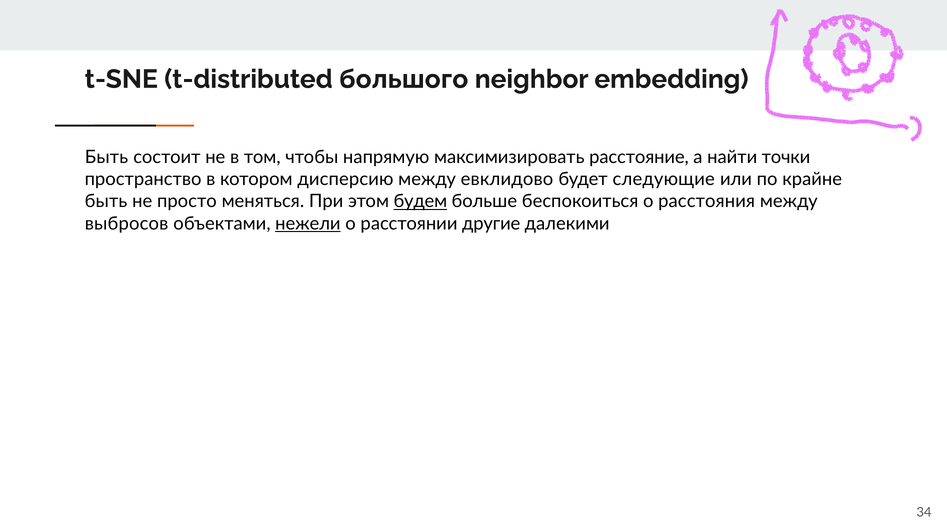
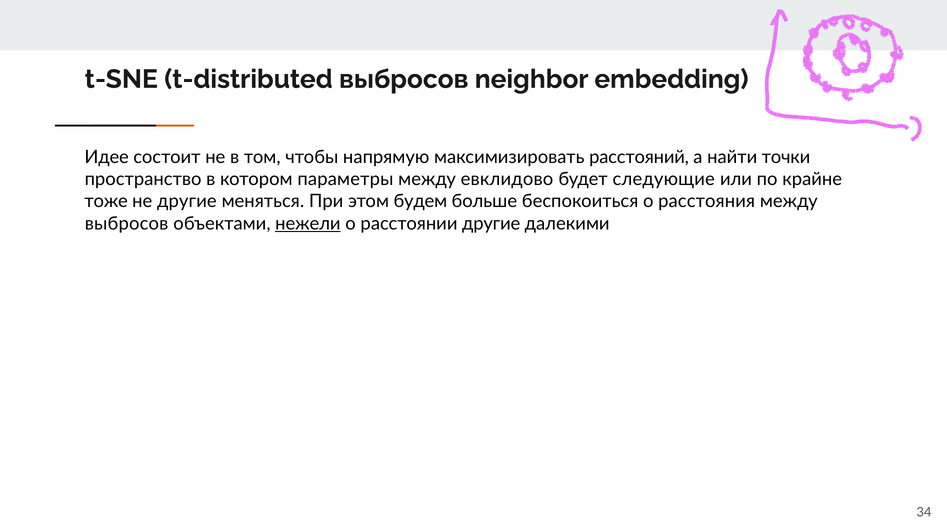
t-distributed большого: большого -> выбросов (404, 79)
Быть: Быть -> Идее (107, 157)
расстояние: расстояние -> расстояний (639, 157)
дисперсию: дисперсию -> параметры (345, 180)
быть: быть -> тоже (106, 202)
не просто: просто -> другие (187, 202)
будем underline: present -> none (420, 202)
